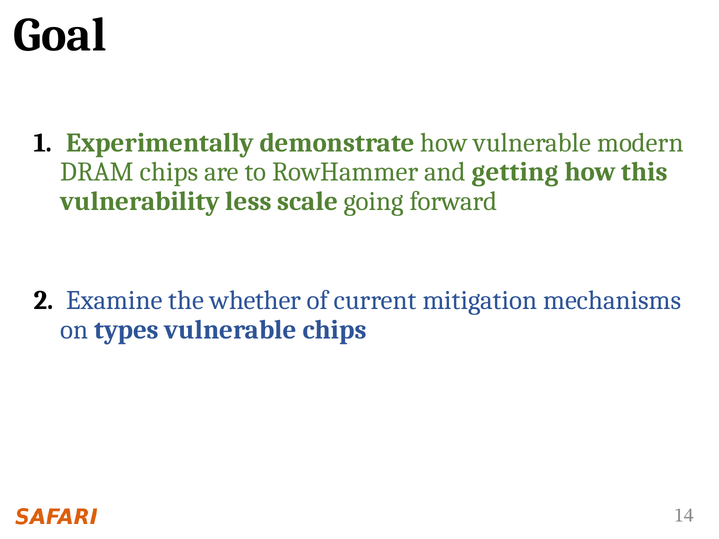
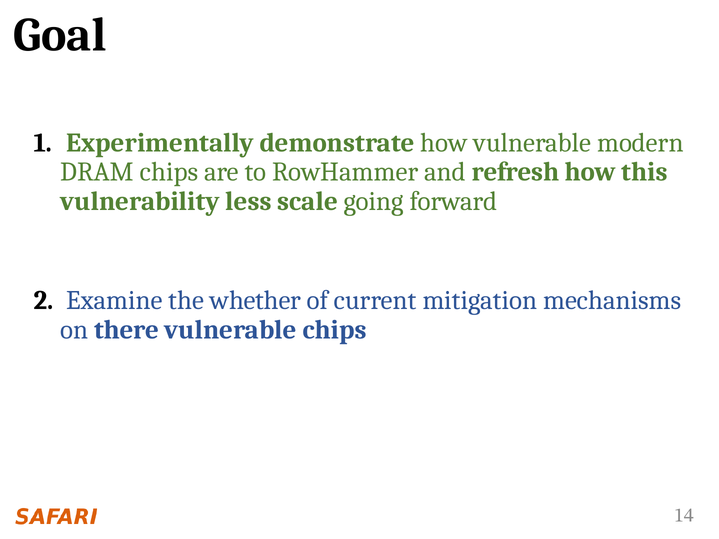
getting: getting -> refresh (515, 172)
types: types -> there (127, 330)
